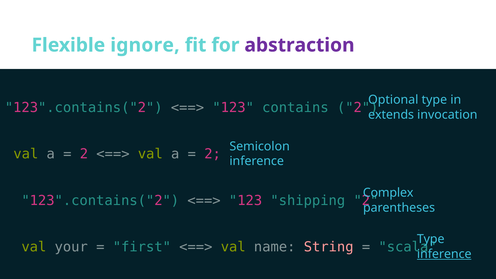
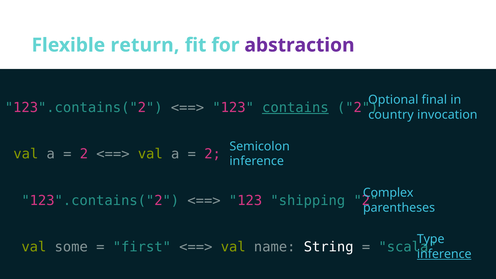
ignore: ignore -> return (145, 45)
Optional type: type -> final (434, 100)
contains underline: none -> present (295, 107)
extends: extends -> country (391, 115)
your: your -> some (71, 247)
String colour: pink -> white (329, 247)
